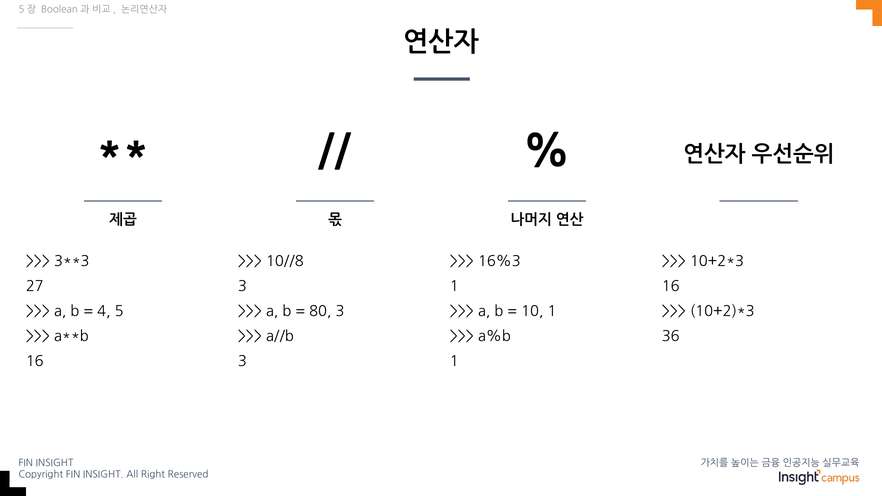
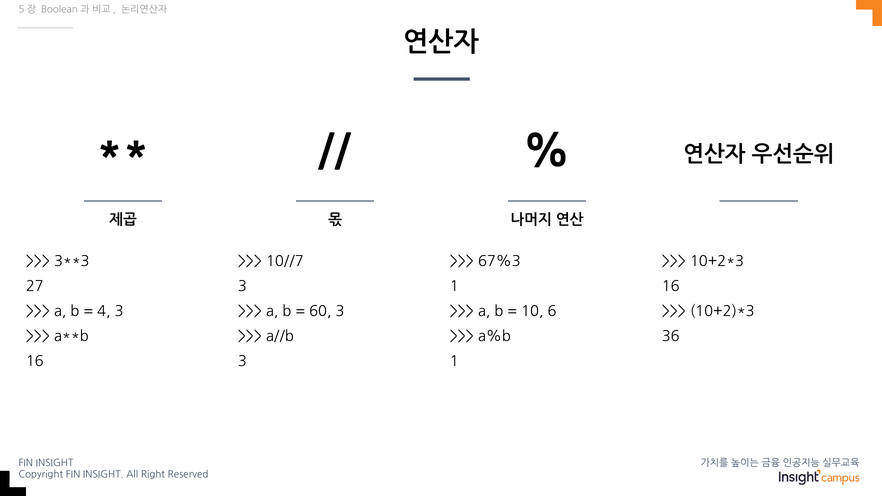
10//8: 10//8 -> 10//7 (285, 261)
16%3: 16%3 -> 67%3 (499, 261)
4 5: 5 -> 3 (119, 311)
80: 80 -> 60 (320, 311)
10 1: 1 -> 6 (552, 311)
